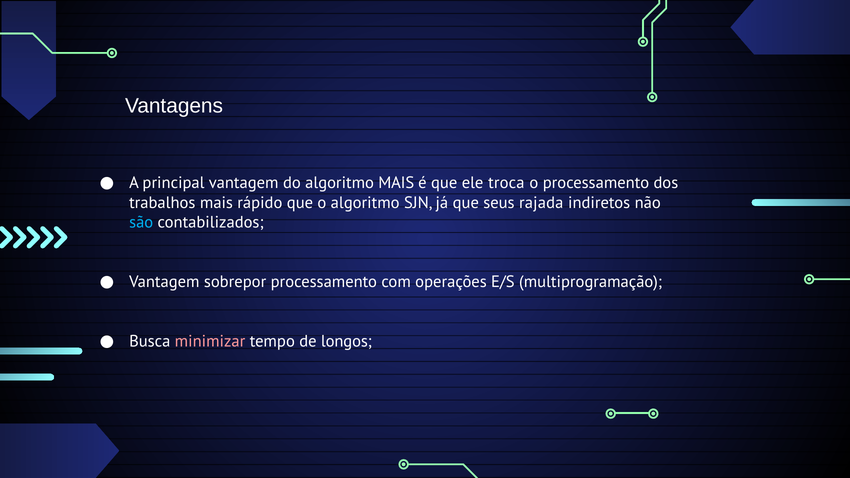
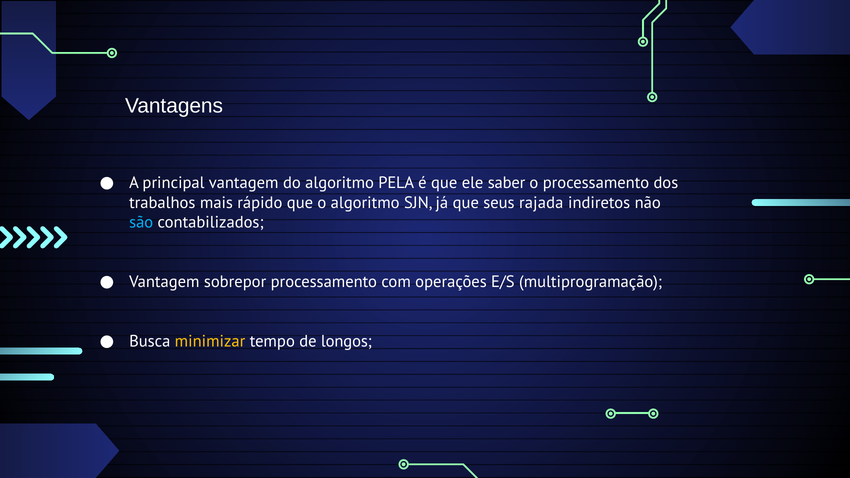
algoritmo MAIS: MAIS -> PELA (396, 183)
troca: troca -> saber (507, 183)
minimizar colour: pink -> yellow (210, 342)
